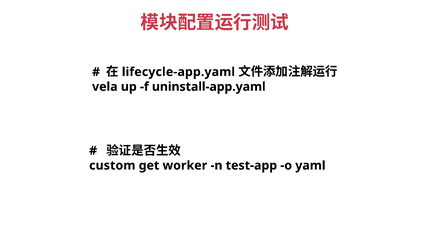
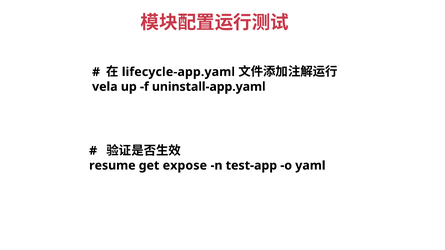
custom: custom -> resume (112, 166)
worker: worker -> expose (185, 166)
